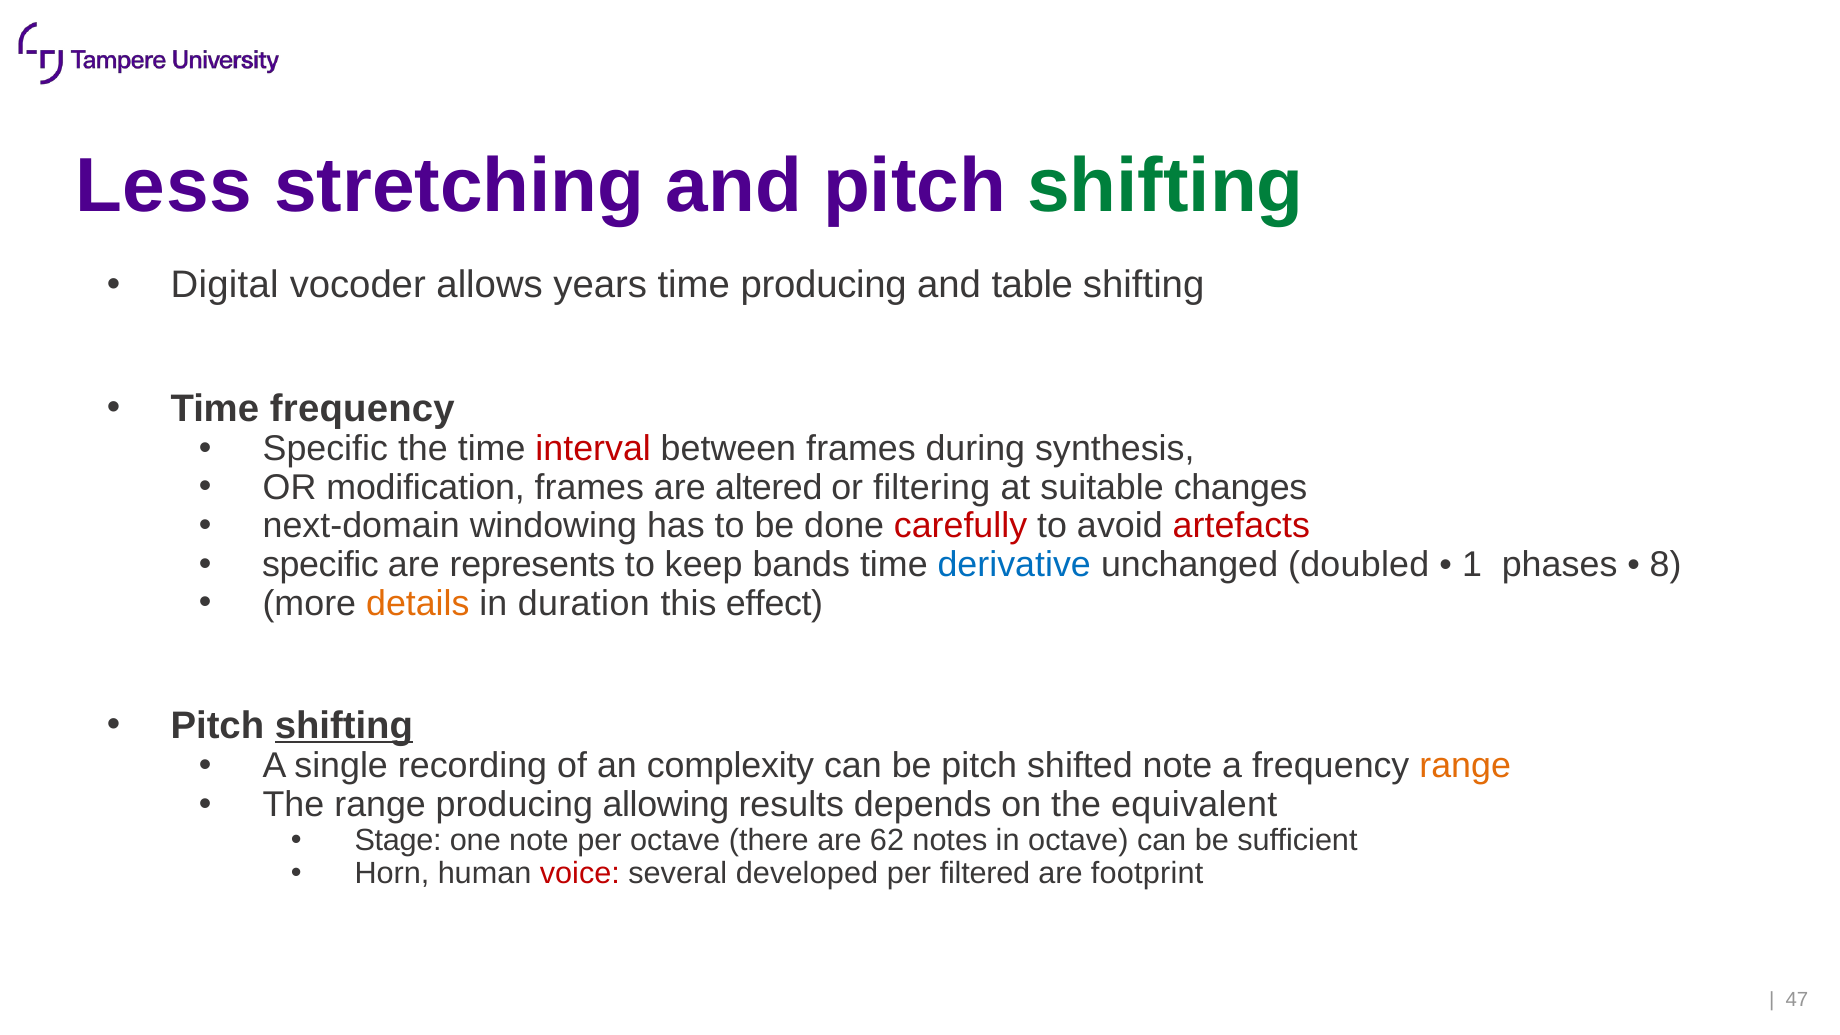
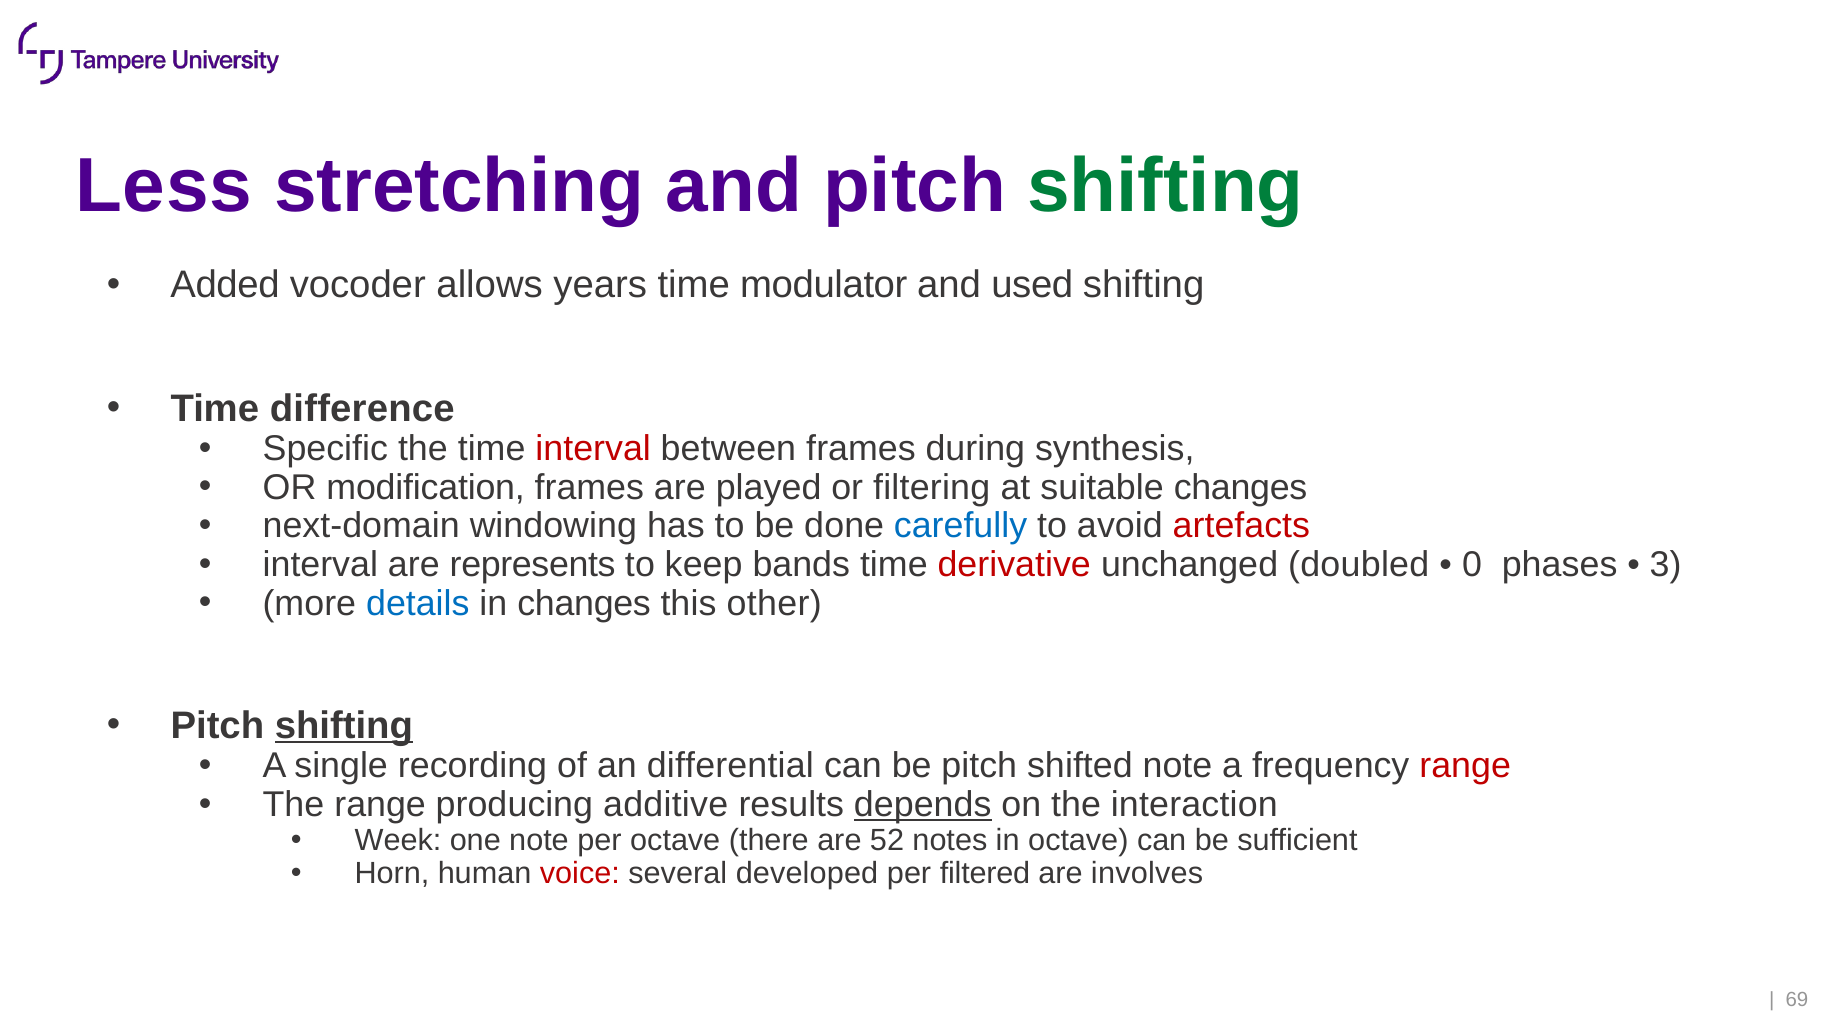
Digital: Digital -> Added (225, 285)
time producing: producing -> modulator (824, 285)
table: table -> used (1032, 285)
Time frequency: frequency -> difference (362, 409)
altered: altered -> played (769, 487)
carefully colour: red -> blue (961, 526)
specific: specific -> interval (320, 565)
derivative colour: blue -> red (1014, 565)
1: 1 -> 0 (1472, 565)
8: 8 -> 3 (1666, 565)
details colour: orange -> blue (418, 604)
in duration: duration -> changes (584, 604)
effect: effect -> other (774, 604)
complexity: complexity -> differential (730, 766)
range colour: orange -> red (1465, 766)
allowing: allowing -> additive (666, 805)
depends underline: none -> present (923, 805)
equivalent: equivalent -> interaction (1194, 805)
Stage: Stage -> Week (398, 840)
62: 62 -> 52 (887, 840)
footprint: footprint -> involves (1147, 874)
47: 47 -> 69 (1797, 1000)
